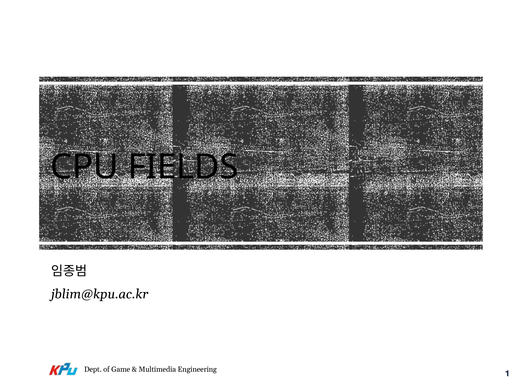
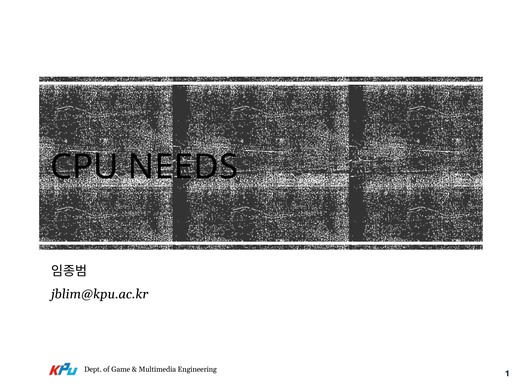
FIELDS: FIELDS -> NEEDS (183, 167)
